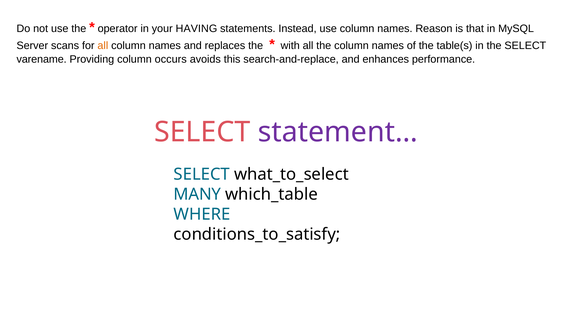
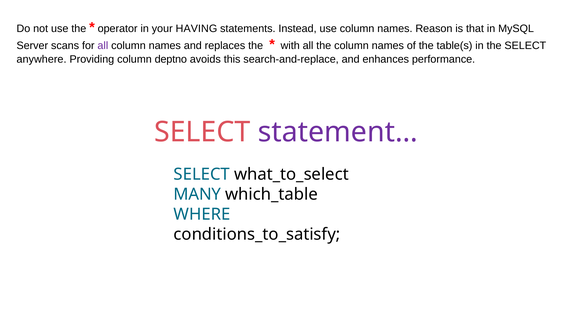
all colour: orange -> purple (103, 46)
varename: varename -> anywhere (42, 59)
occurs: occurs -> deptno (171, 59)
